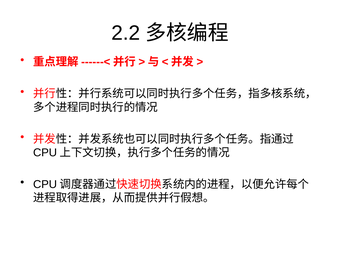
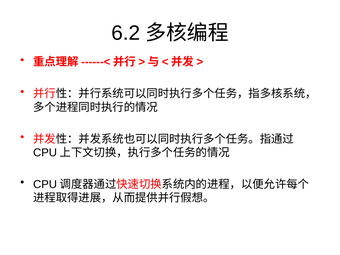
2.2: 2.2 -> 6.2 (126, 33)
